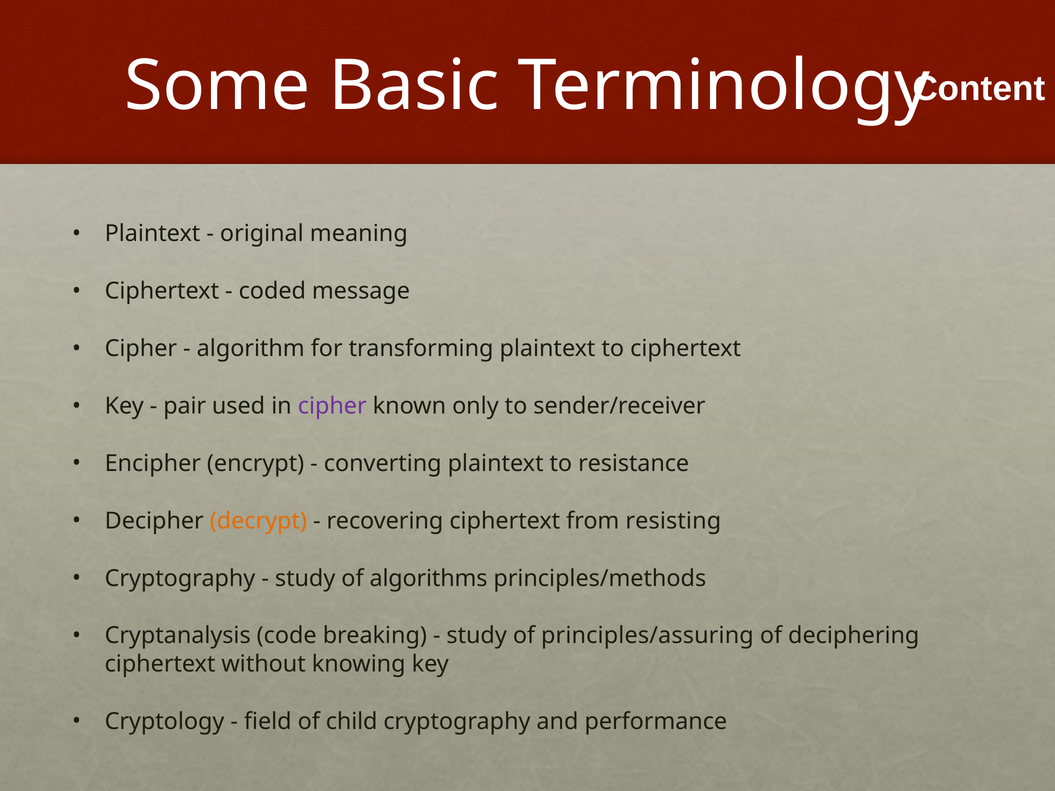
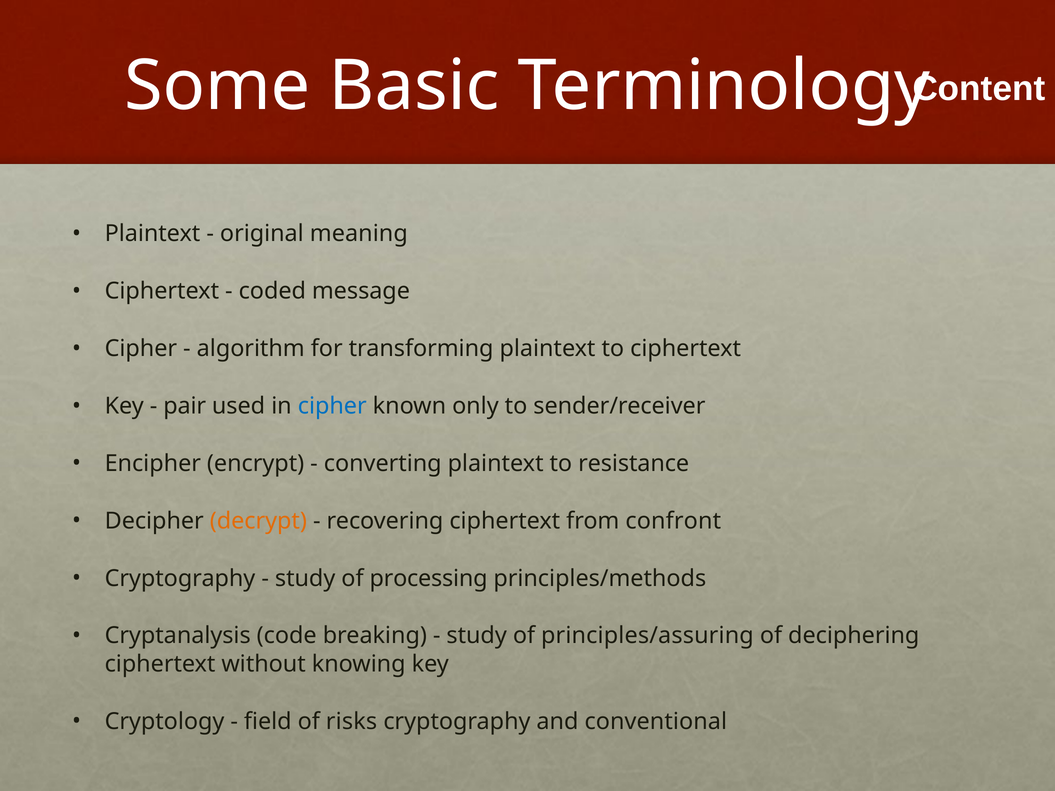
cipher colour: purple -> blue (332, 406)
resisting: resisting -> confront (673, 521)
algorithms: algorithms -> processing (429, 579)
child: child -> risks (352, 722)
performance: performance -> conventional (656, 722)
